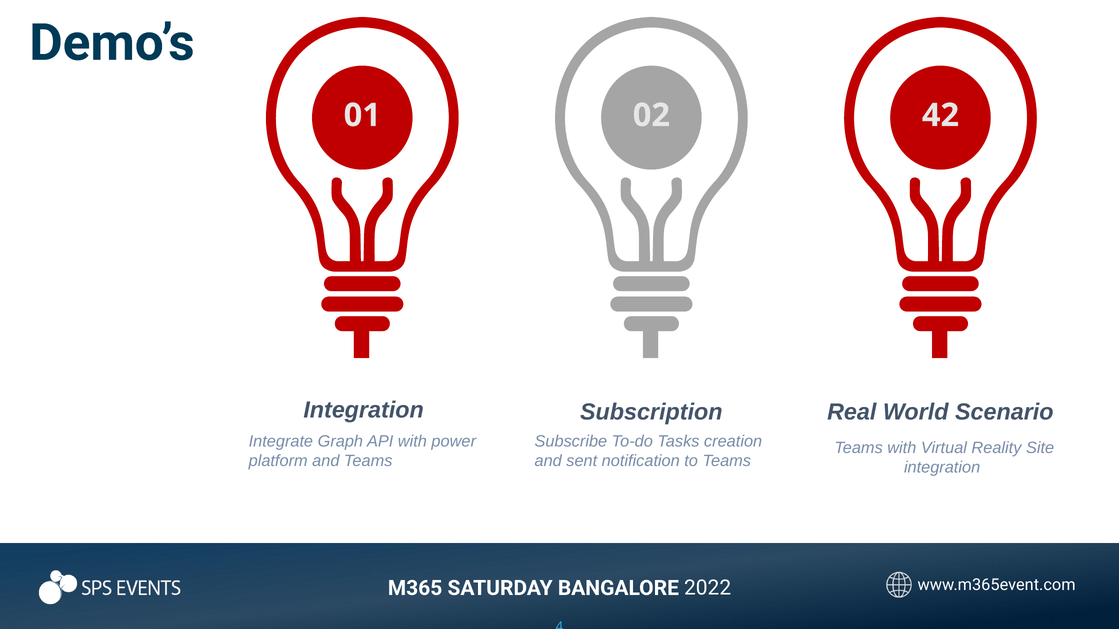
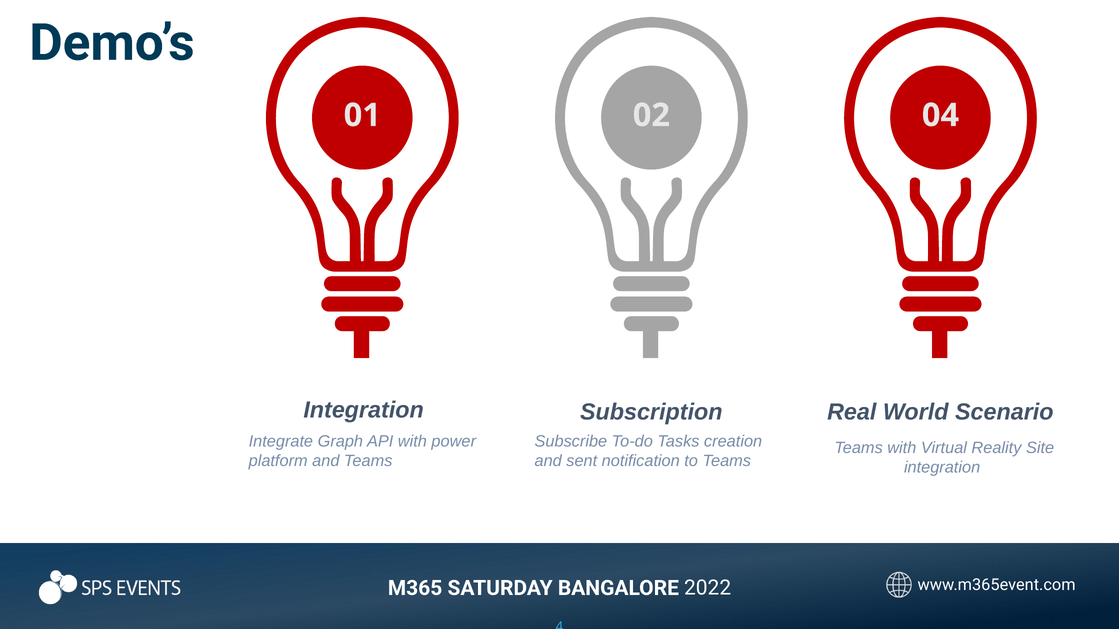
42: 42 -> 04 (941, 115)
